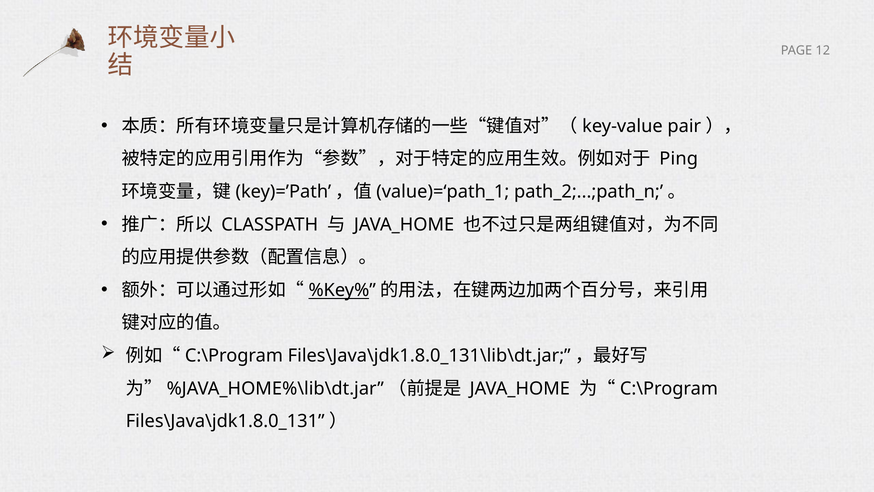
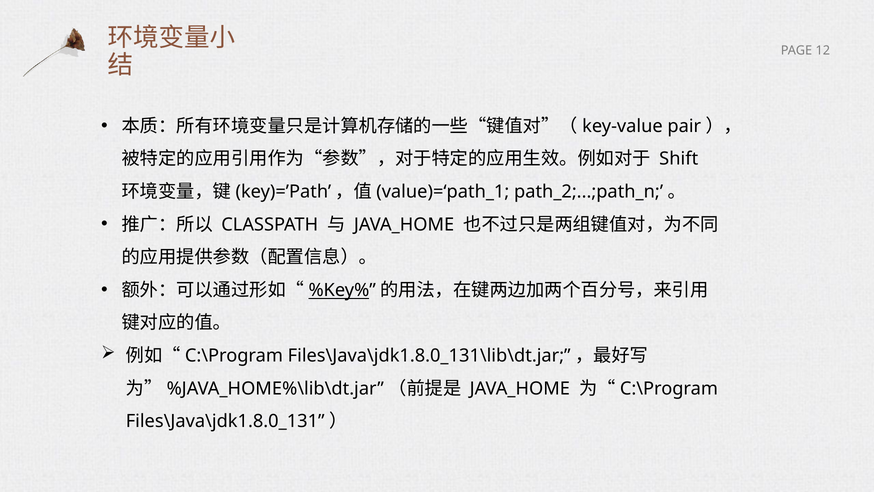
Ping: Ping -> Shift (679, 159)
